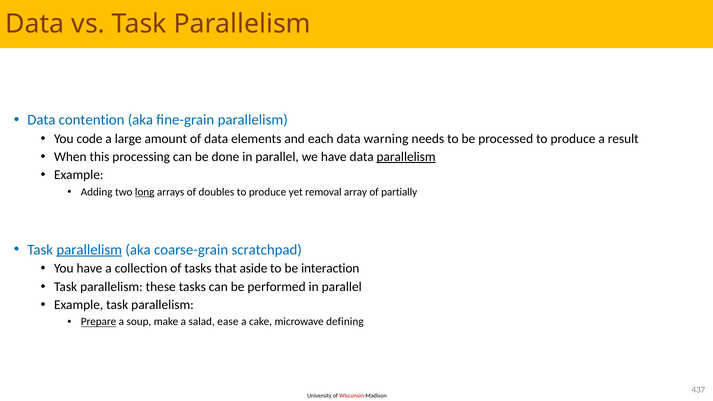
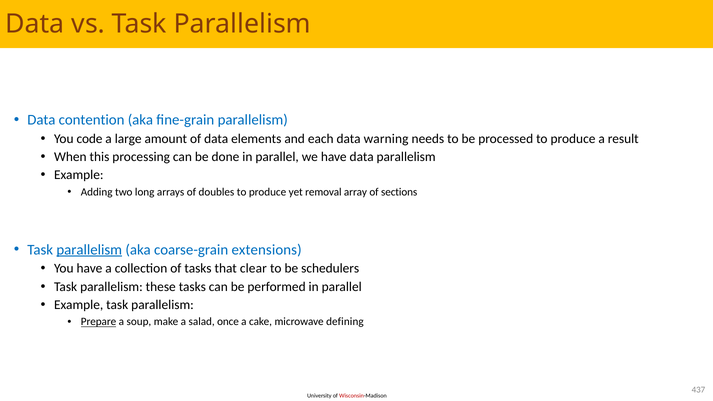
parallelism underline: present -> none (406, 157)
long underline: present -> none (145, 192)
partially: partially -> sections (399, 192)
scratchpad: scratchpad -> extensions (267, 250)
aside: aside -> clear (253, 269)
interaction: interaction -> schedulers (330, 269)
ease: ease -> once (228, 322)
